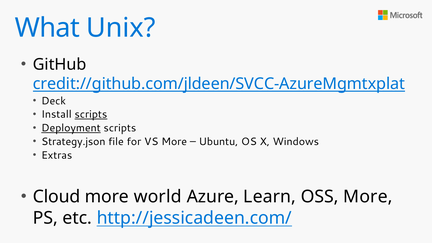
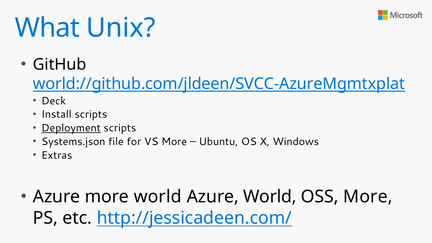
credit://github.com/jldeen/SVCC-AzureMgmtxplat: credit://github.com/jldeen/SVCC-AzureMgmtxplat -> world://github.com/jldeen/SVCC-AzureMgmtxplat (219, 84)
scripts underline: present -> none (91, 114)
Strategy.json: Strategy.json -> Systems.json (73, 142)
Cloud: Cloud -> Azure (57, 197)
Azure Learn: Learn -> World (270, 197)
